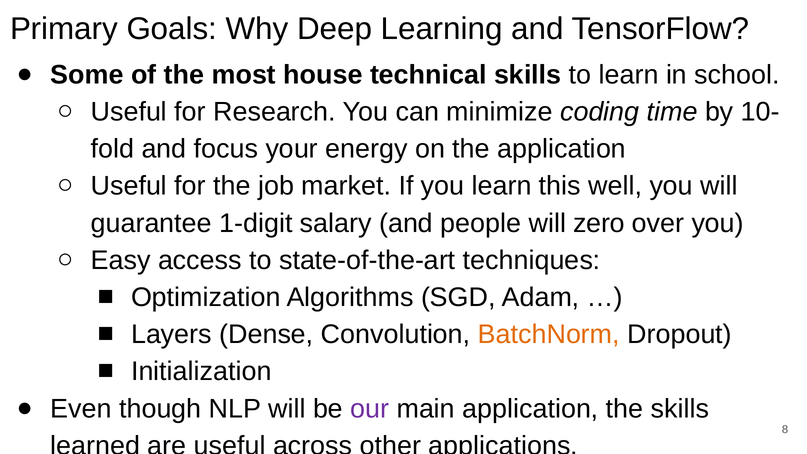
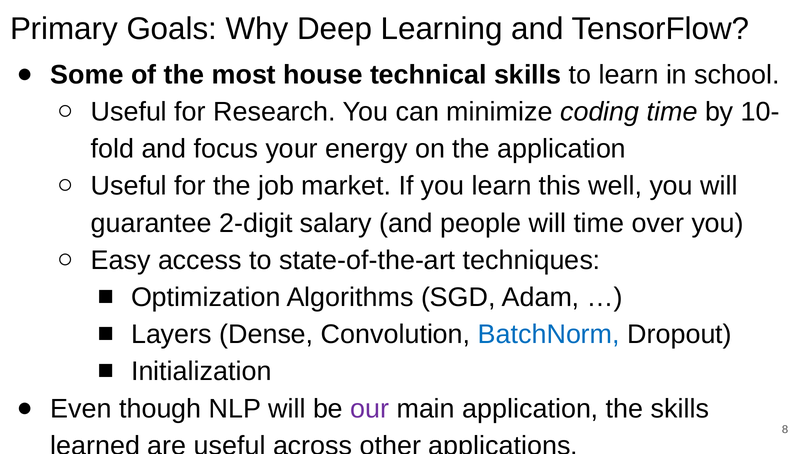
1-digit: 1-digit -> 2-digit (256, 223)
will zero: zero -> time (599, 223)
BatchNorm colour: orange -> blue (549, 334)
